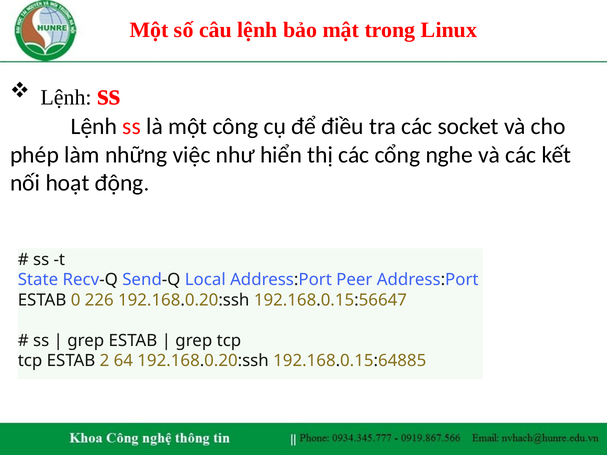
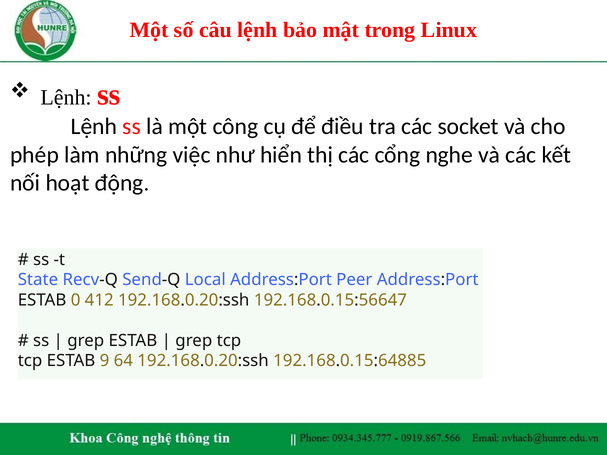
226: 226 -> 412 (99, 300)
2: 2 -> 9 (105, 361)
